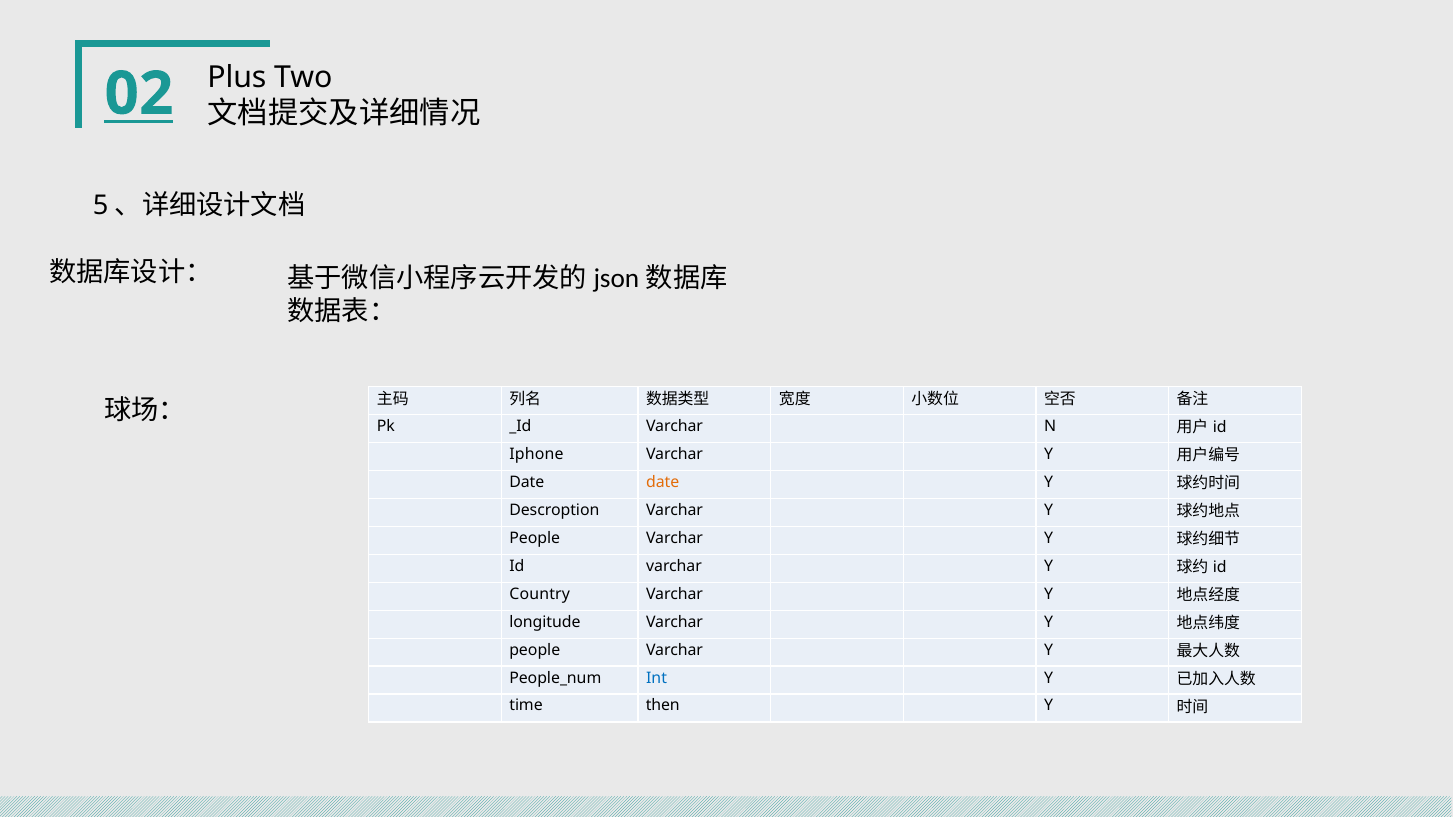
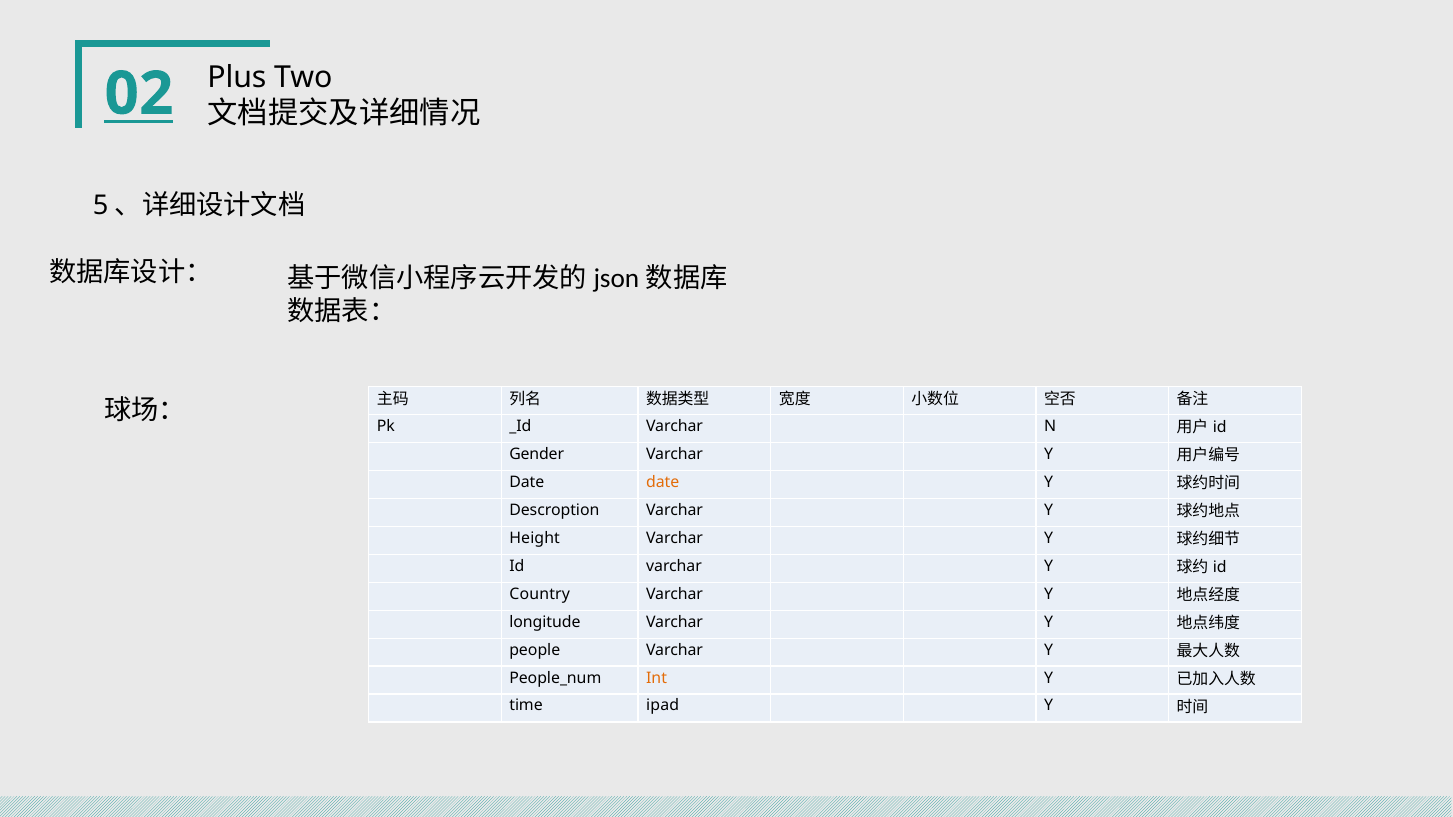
Iphone: Iphone -> Gender (537, 454)
People: People -> Height (535, 538)
Int colour: blue -> orange (657, 678)
then: then -> ipad (663, 706)
